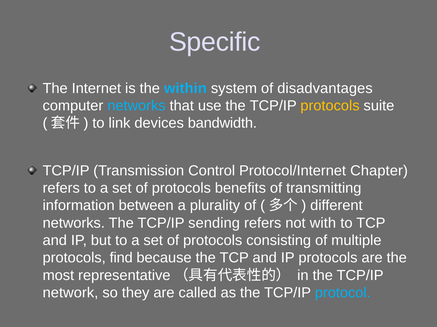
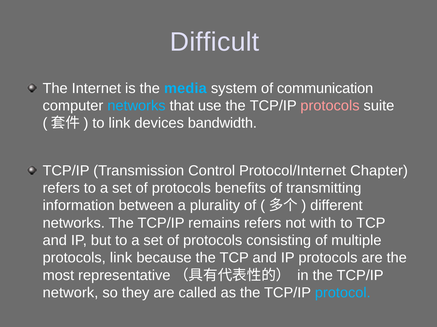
Specific: Specific -> Difficult (215, 42)
within: within -> media (185, 88)
disadvantages: disadvantages -> communication (325, 88)
protocols colour: yellow -> pink (330, 106)
sending: sending -> remains (214, 223)
protocols find: find -> link (121, 258)
